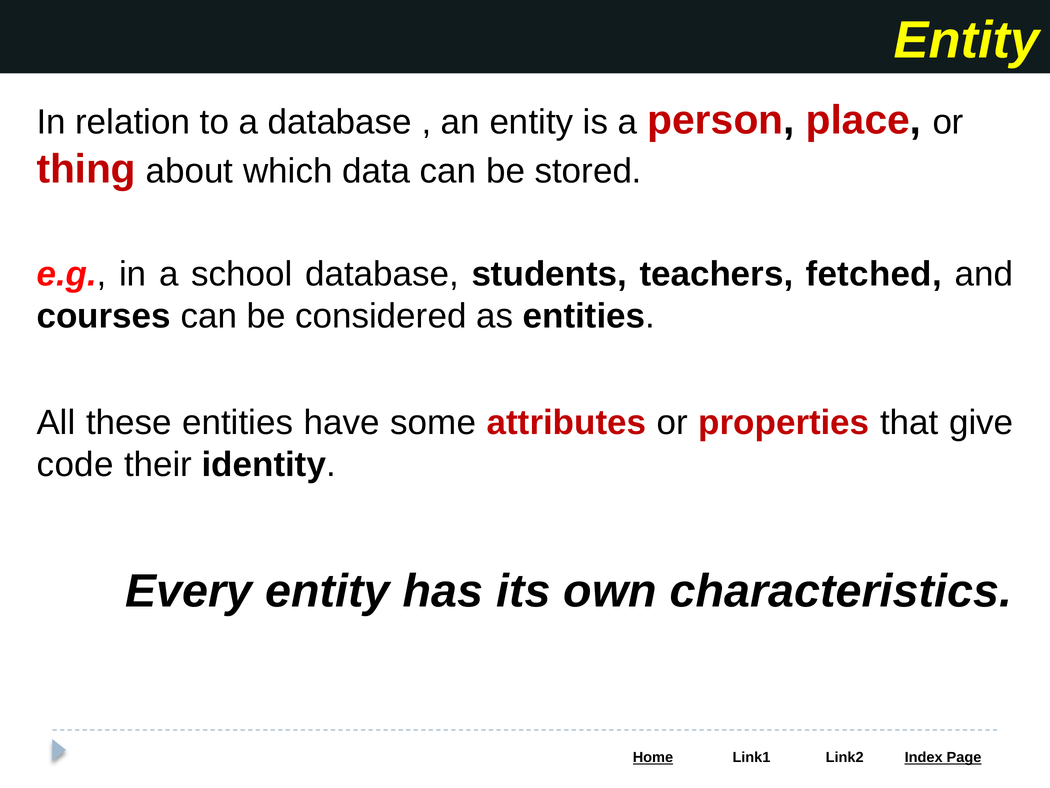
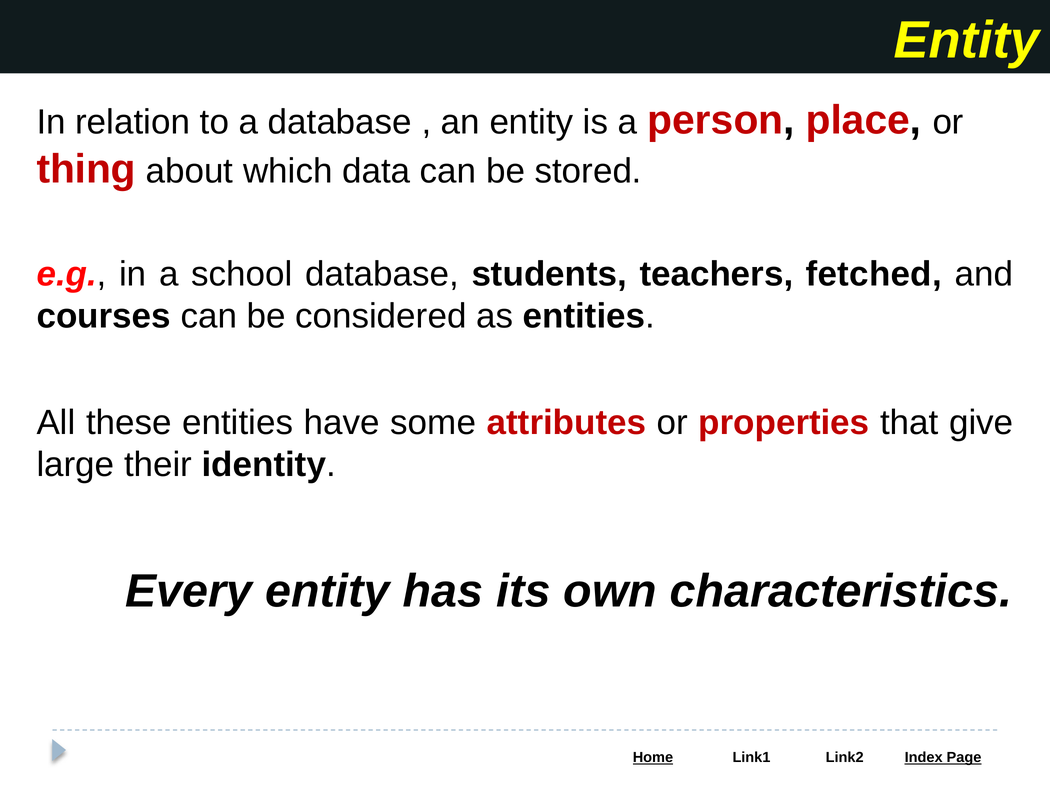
code: code -> large (75, 464)
